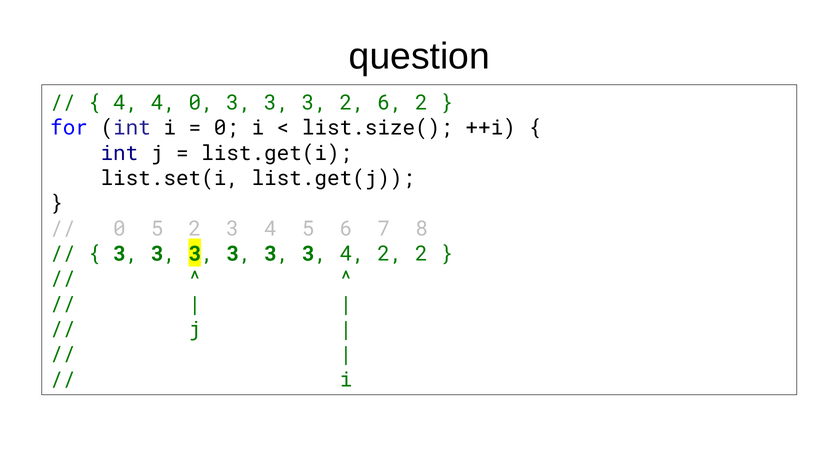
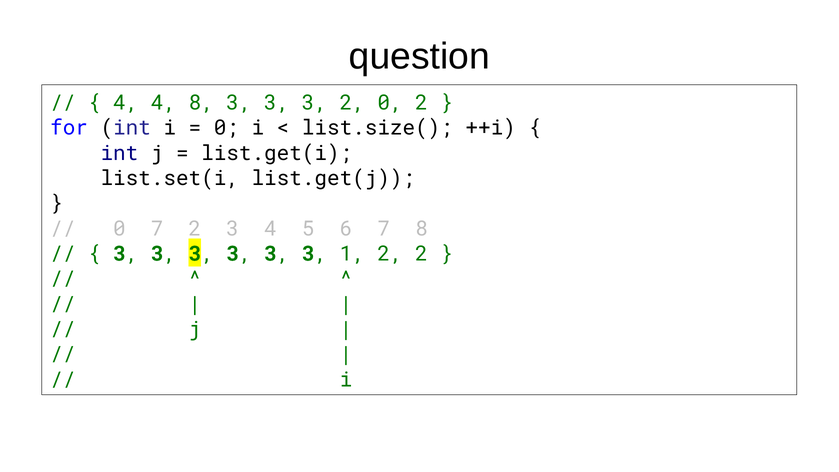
4 0: 0 -> 8 (201, 103)
2 6: 6 -> 0 (390, 103)
0 5: 5 -> 7 (157, 229)
3 3 4: 4 -> 1 (352, 254)
